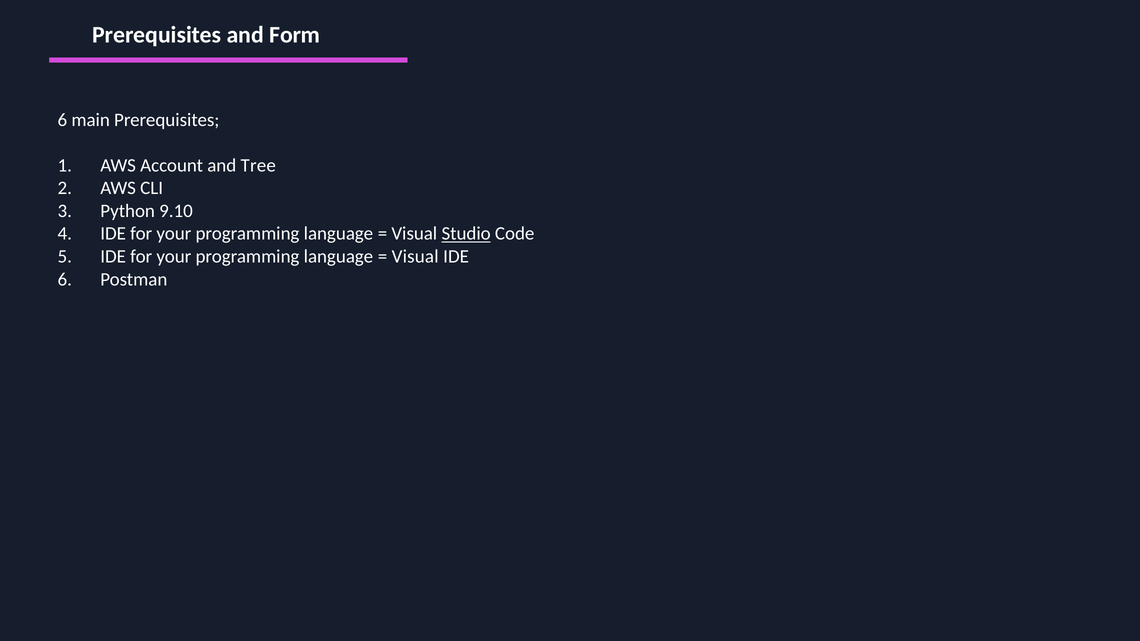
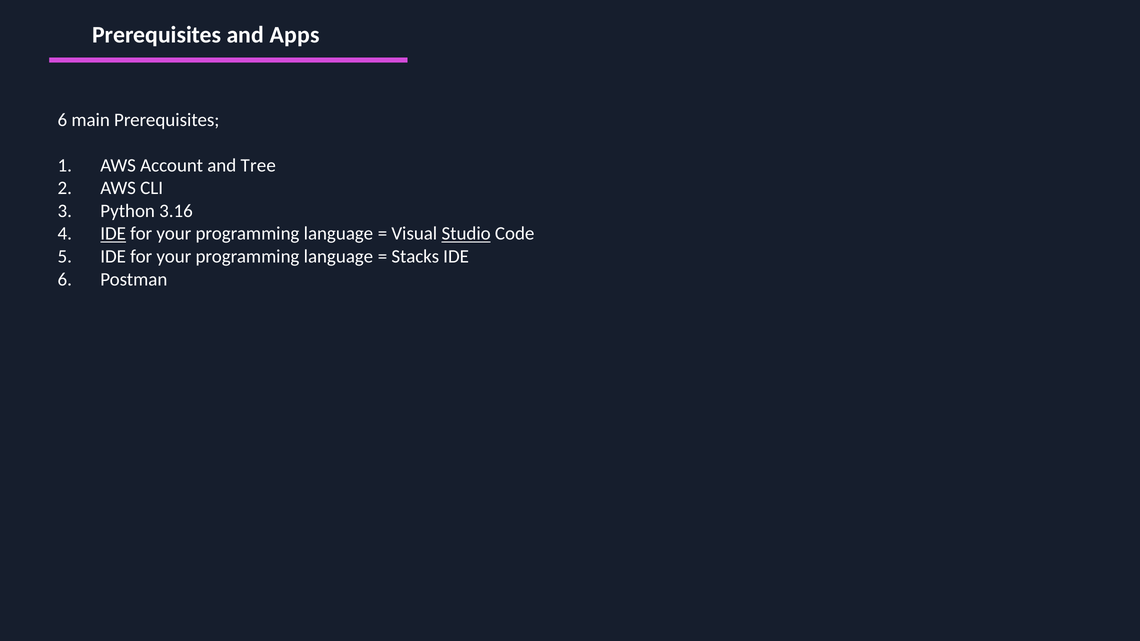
Form: Form -> Apps (295, 35)
9.10: 9.10 -> 3.16 (176, 211)
IDE underline: none -> present (113, 234)
Visual: Visual -> Stacks (415, 257)
